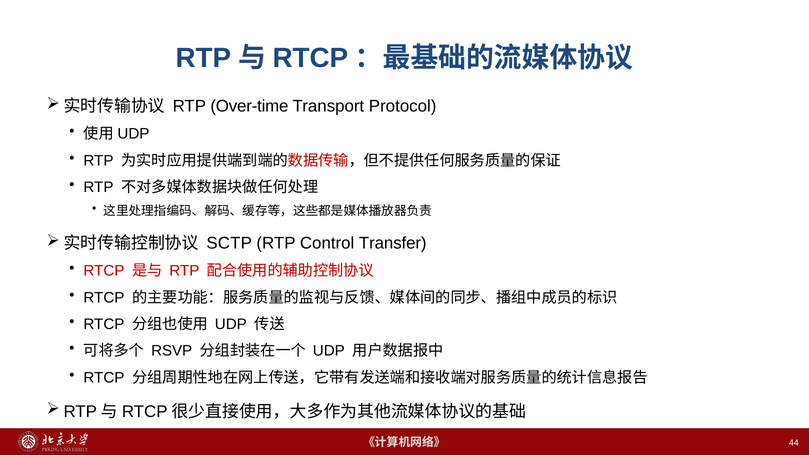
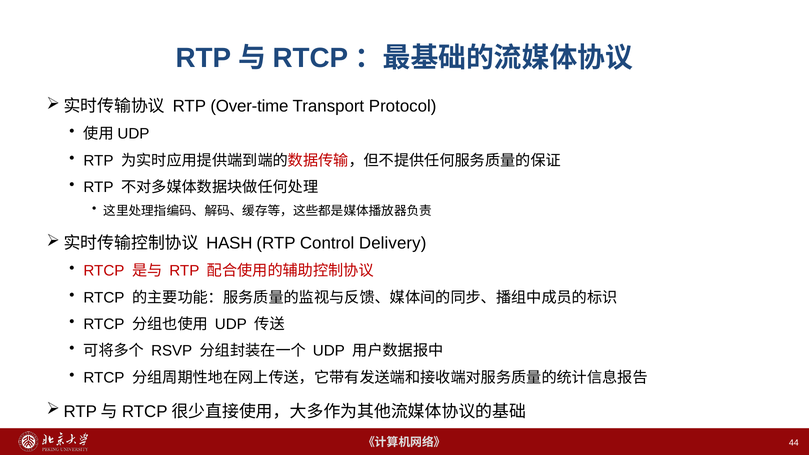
SCTP: SCTP -> HASH (229, 243)
Transfer: Transfer -> Delivery (393, 243)
